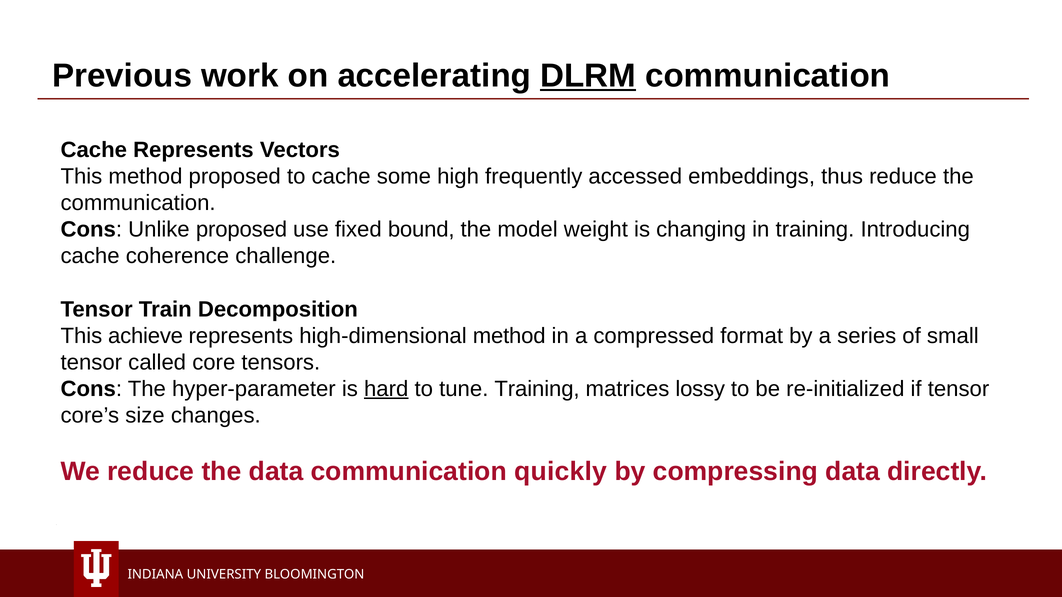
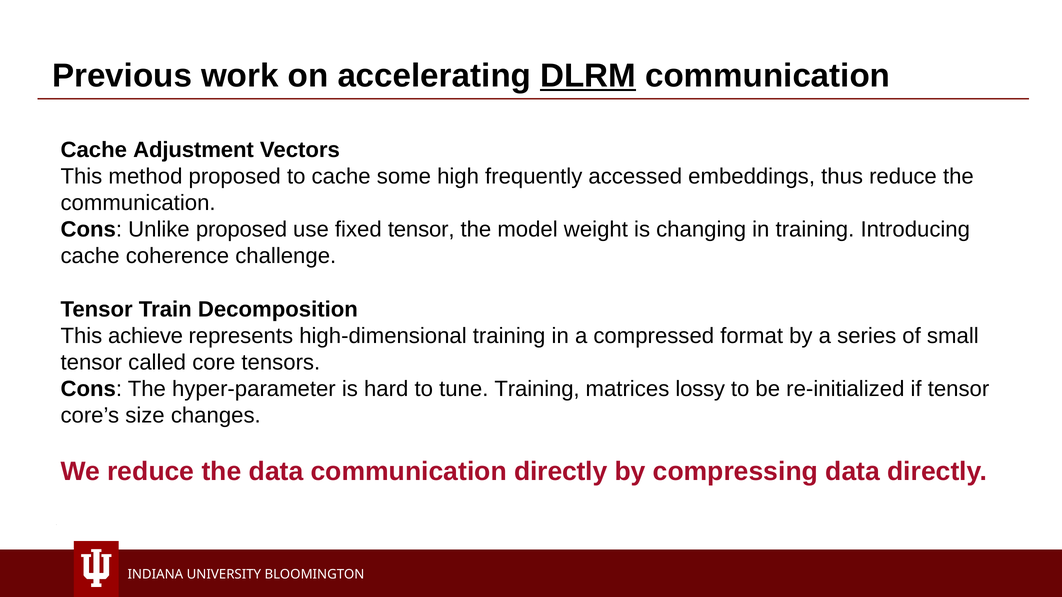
Cache Represents: Represents -> Adjustment (193, 150)
fixed bound: bound -> tensor (421, 230)
high-dimensional method: method -> training (509, 336)
hard underline: present -> none (386, 389)
communication quickly: quickly -> directly (561, 472)
